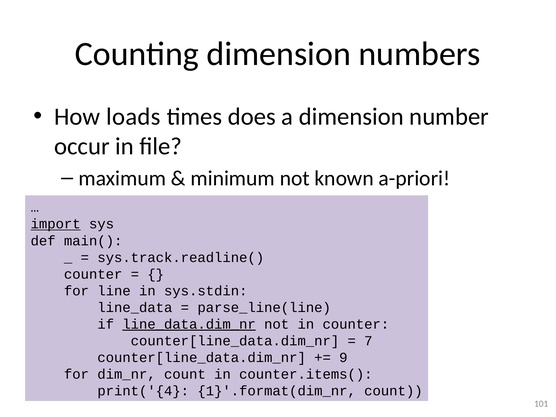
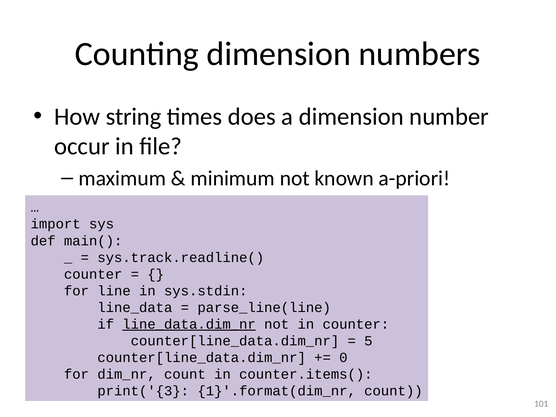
loads: loads -> string (134, 117)
import underline: present -> none (56, 224)
7: 7 -> 5 (368, 341)
9: 9 -> 0 (343, 358)
print('{4: print('{4 -> print('{3 (143, 391)
